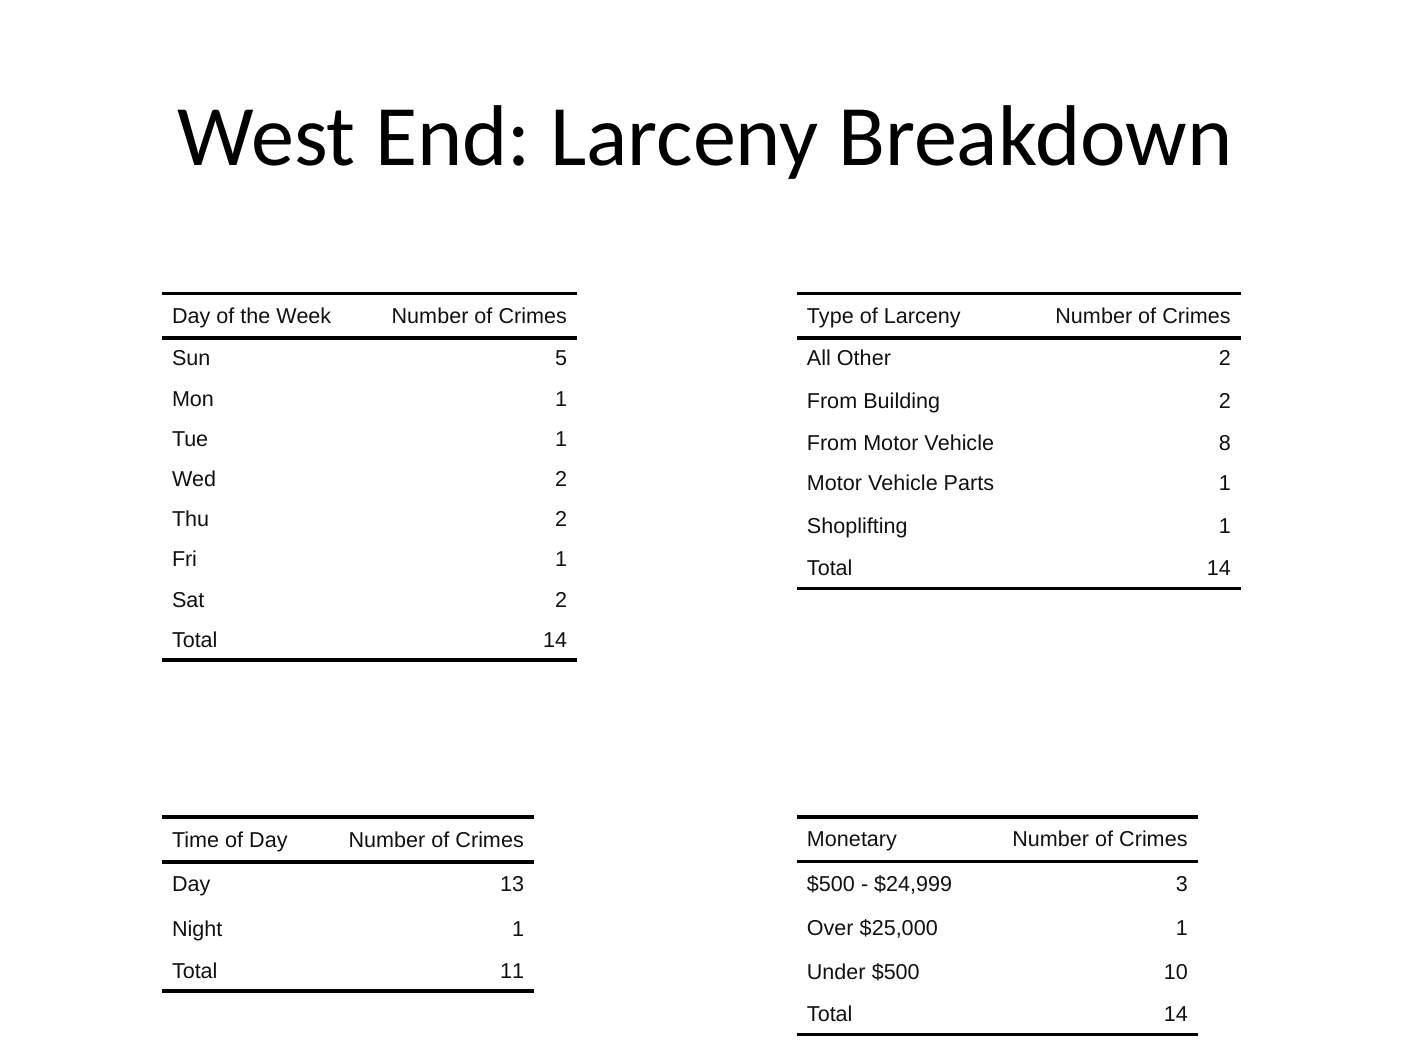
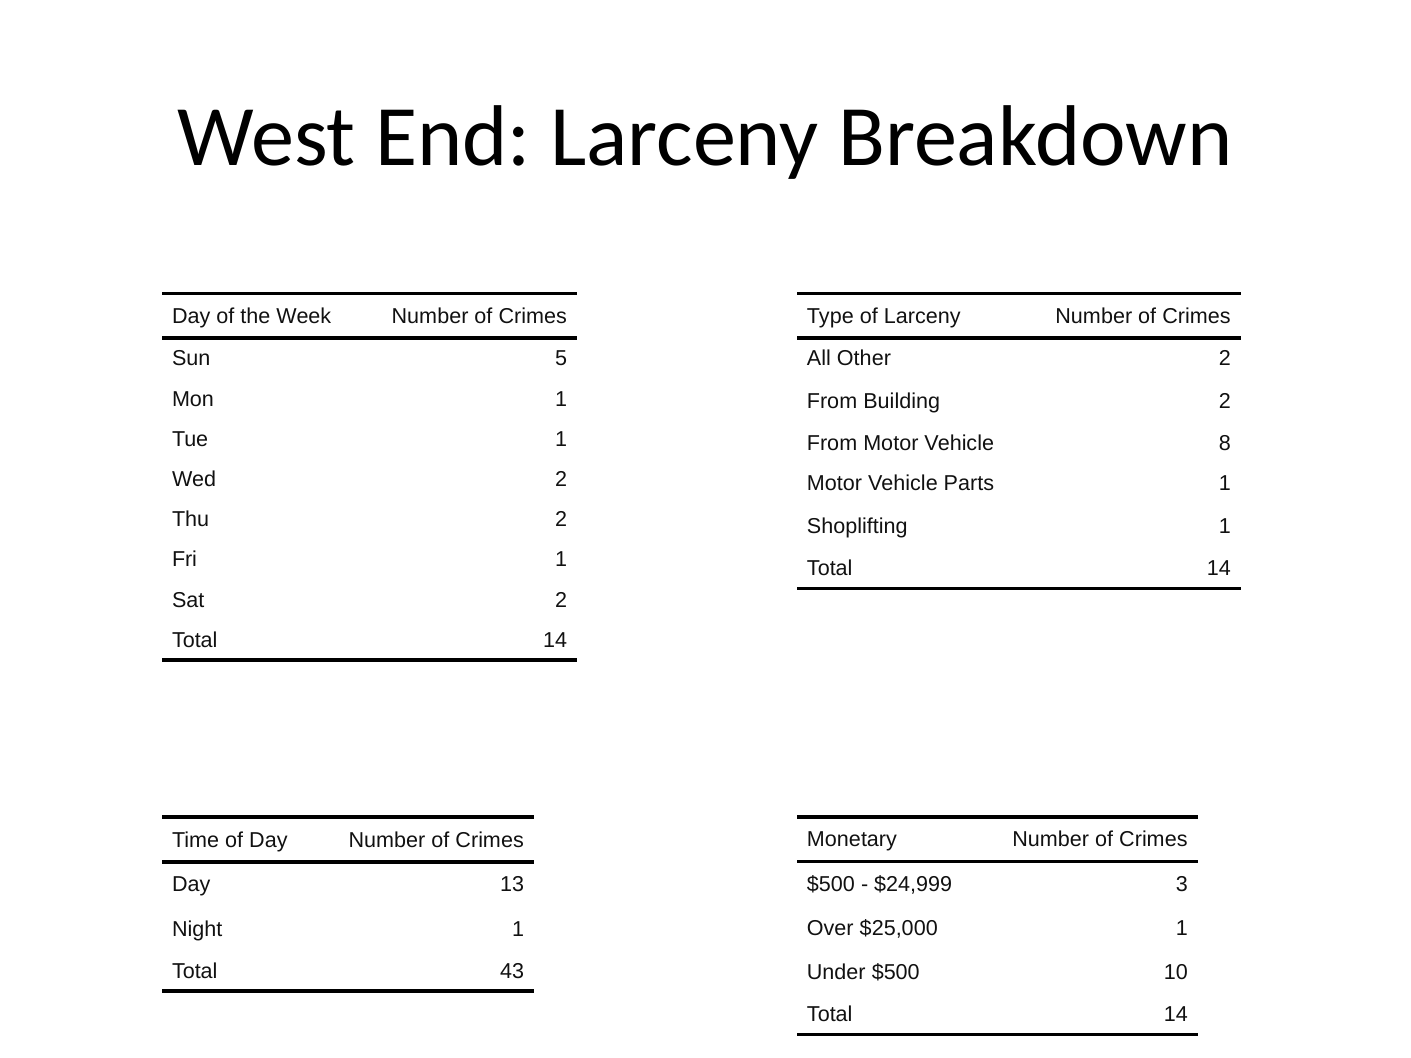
11: 11 -> 43 (512, 972)
